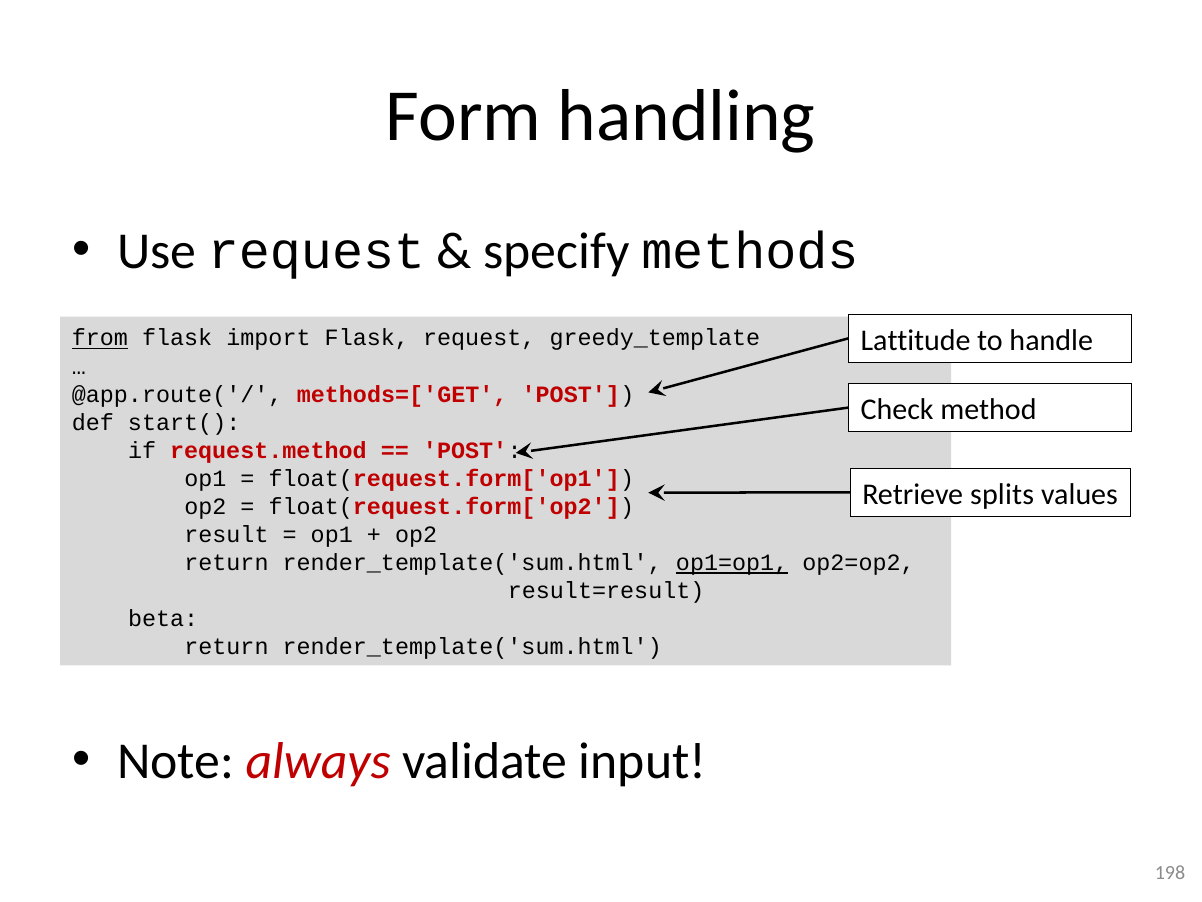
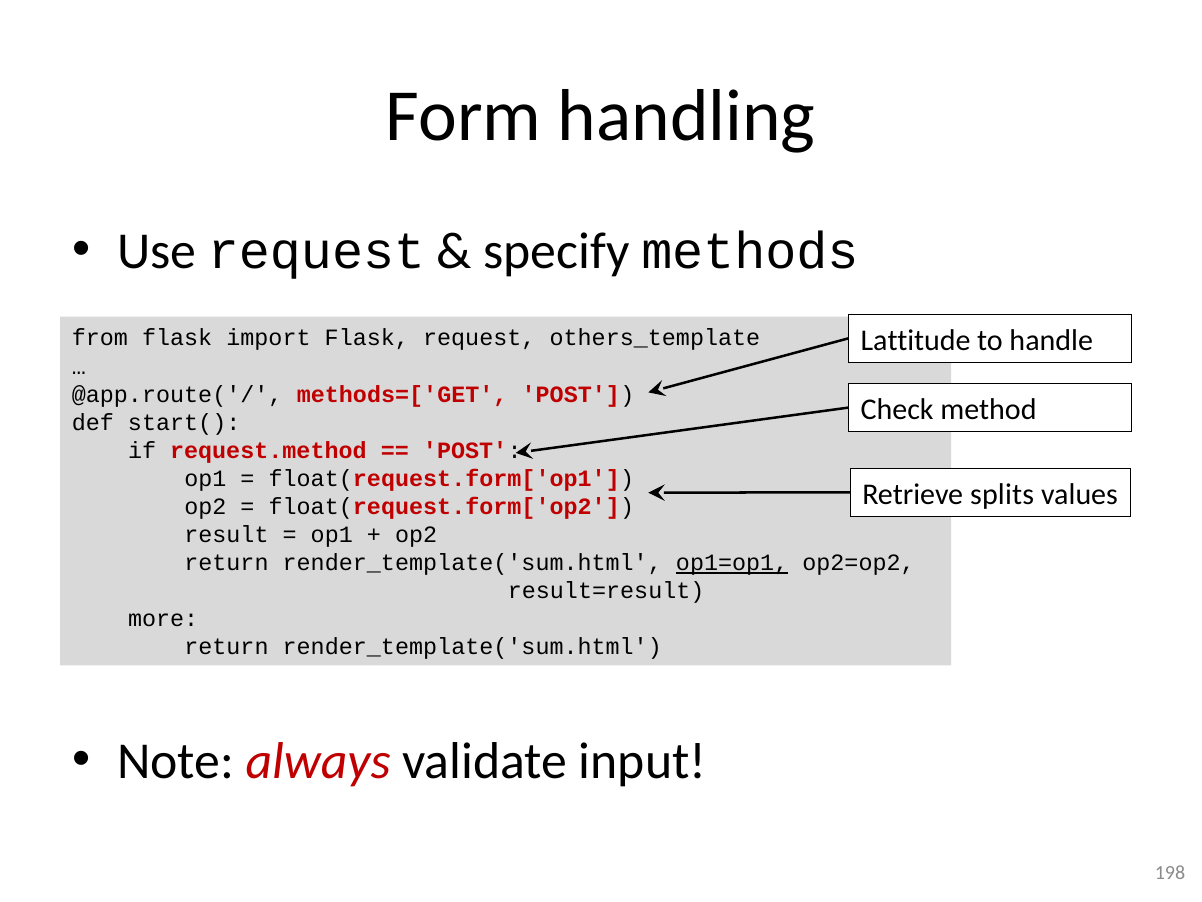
from underline: present -> none (100, 338)
greedy_template: greedy_template -> others_template (655, 338)
beta: beta -> more (163, 619)
